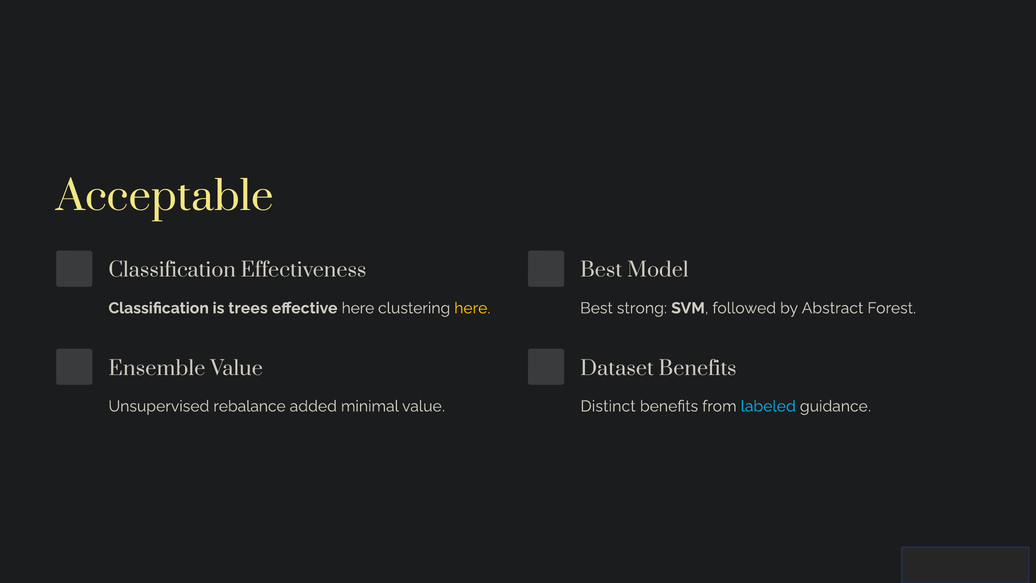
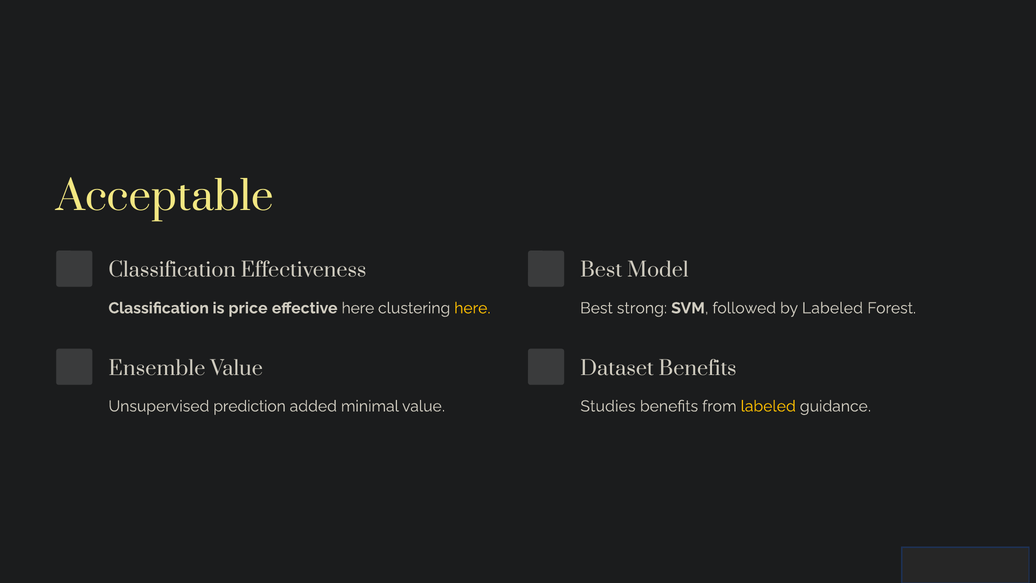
trees: trees -> price (248, 308)
by Abstract: Abstract -> Labeled (832, 308)
rebalance: rebalance -> prediction (250, 406)
Distinct: Distinct -> Studies (608, 406)
labeled colour: light blue -> yellow (768, 406)
